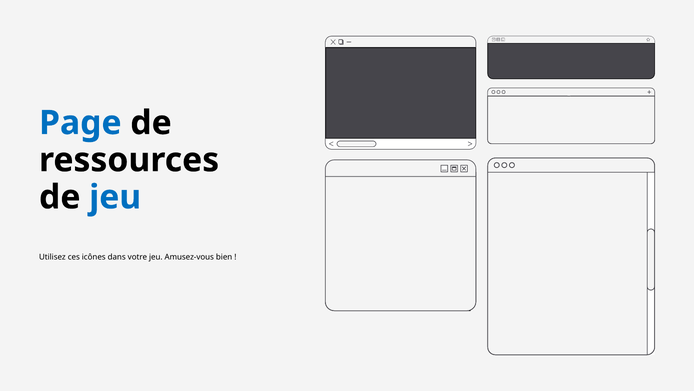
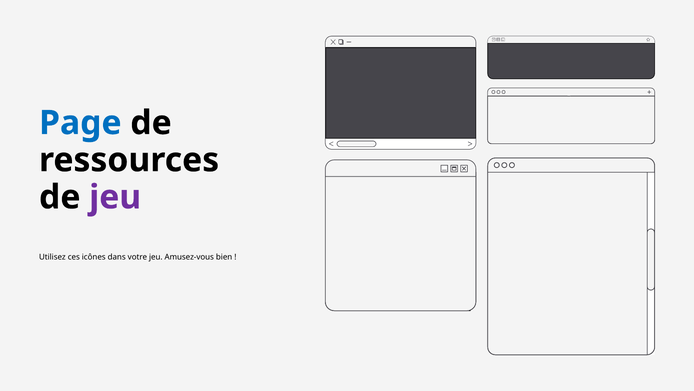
jeu colour: blue -> purple (115, 197)
